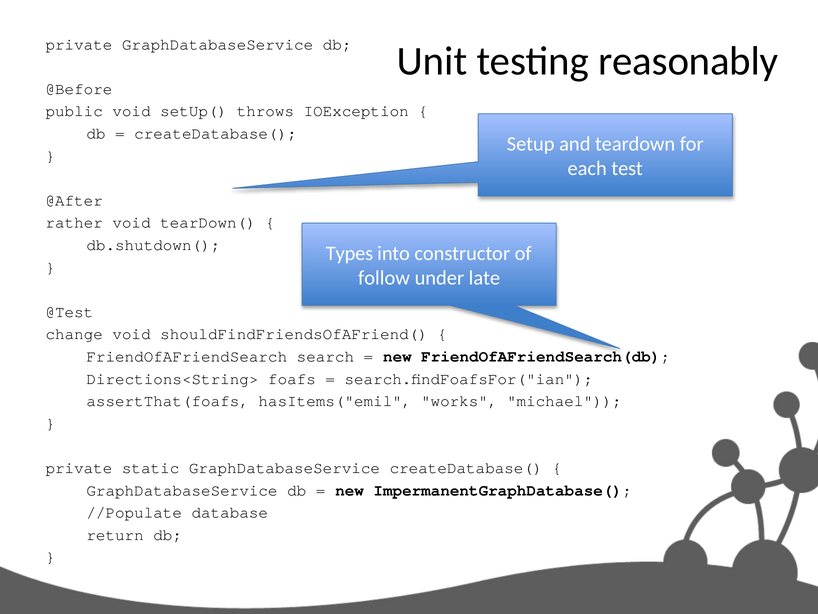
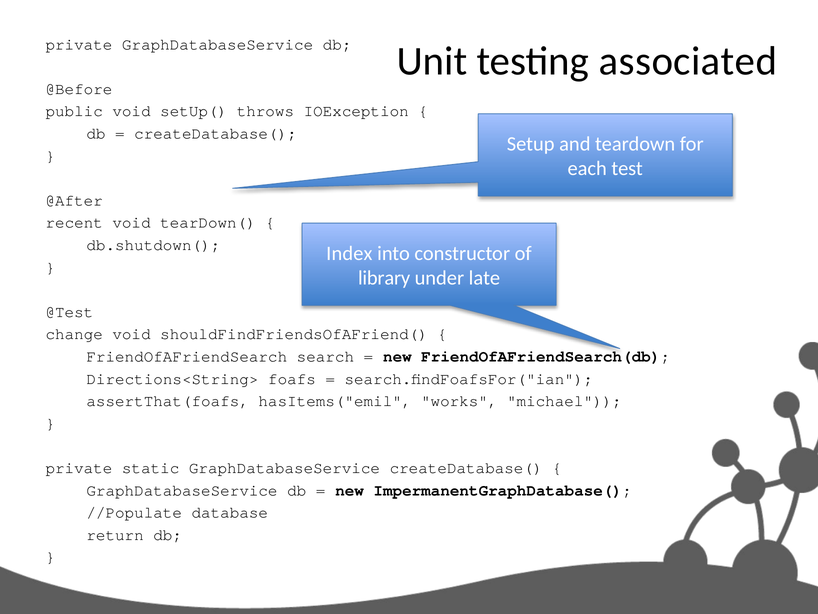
reasonably: reasonably -> associated (688, 61)
rather: rather -> recent (74, 223)
Types: Types -> Index (349, 253)
follow: follow -> library (384, 278)
